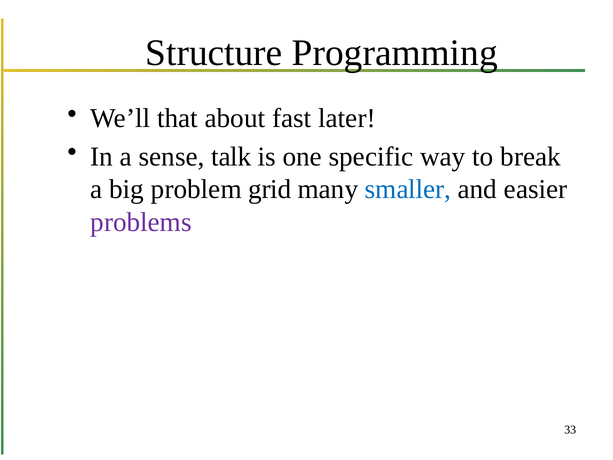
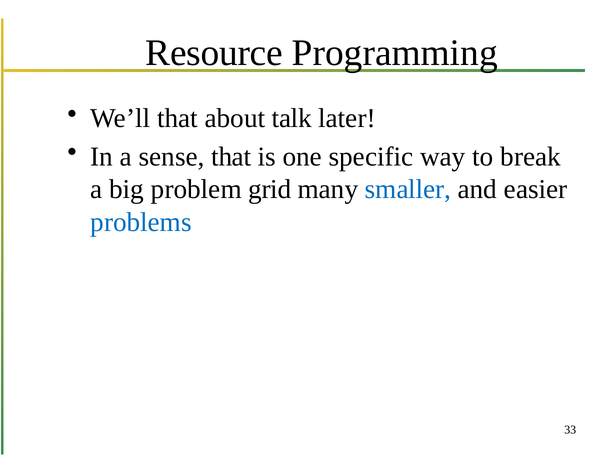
Structure: Structure -> Resource (214, 53)
fast: fast -> talk (292, 118)
sense talk: talk -> that (231, 157)
problems colour: purple -> blue (141, 222)
